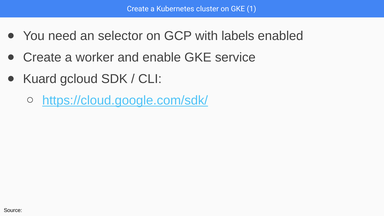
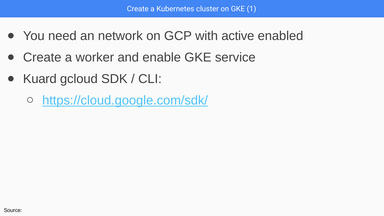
selector: selector -> network (120, 36)
labels: labels -> active (238, 36)
